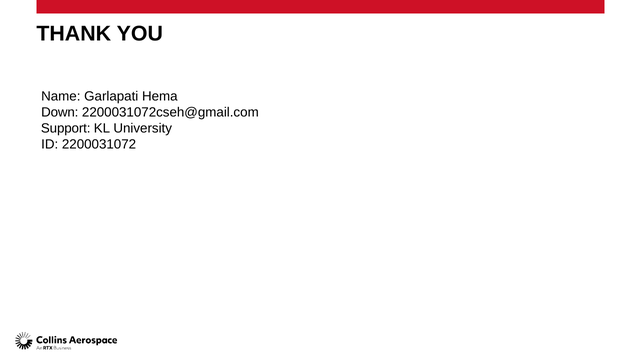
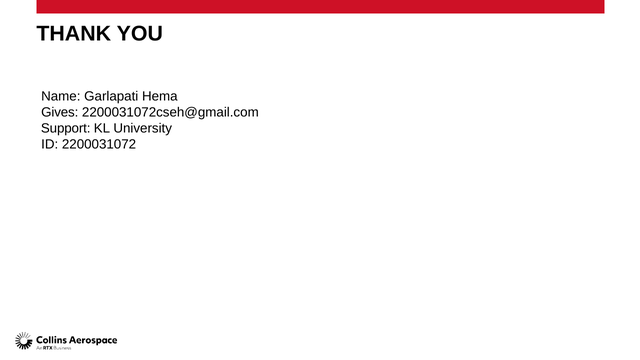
Down: Down -> Gives (60, 112)
